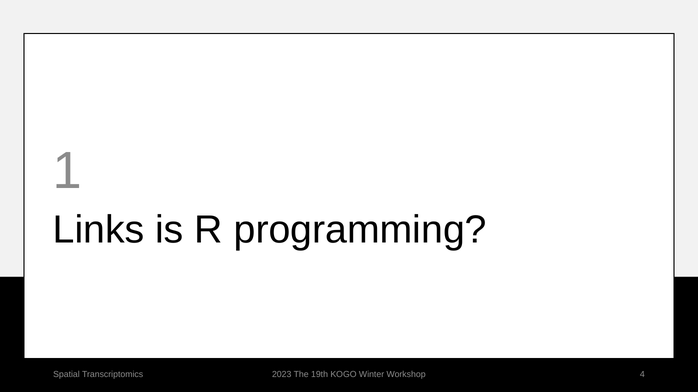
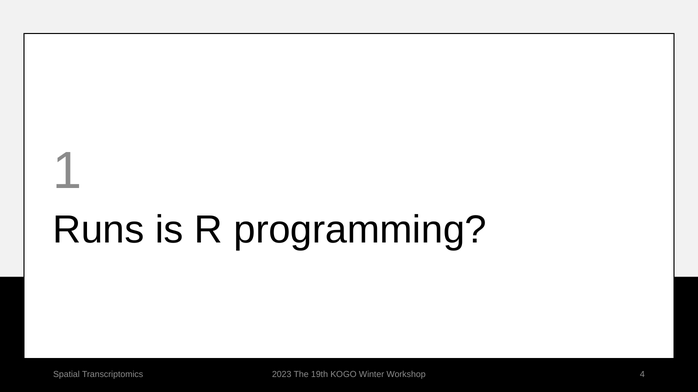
Links: Links -> Runs (99, 230)
